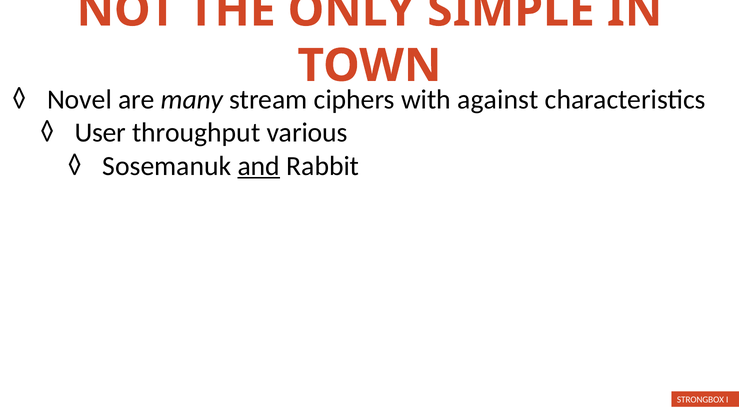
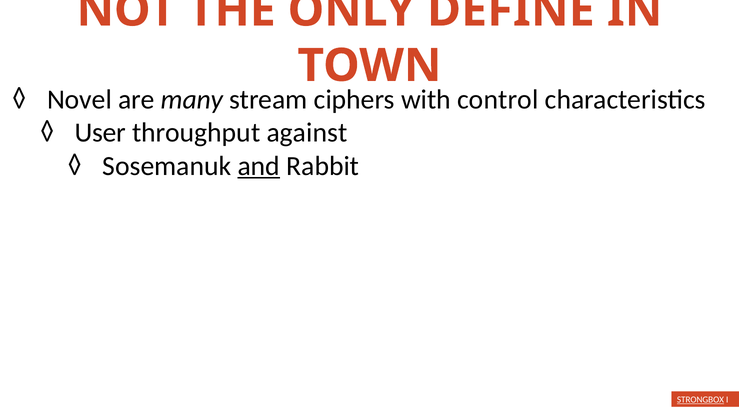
SIMPLE: SIMPLE -> DEFINE (511, 10)
against: against -> control (498, 100)
various: various -> against (307, 133)
STRONGBOX underline: none -> present (700, 400)
